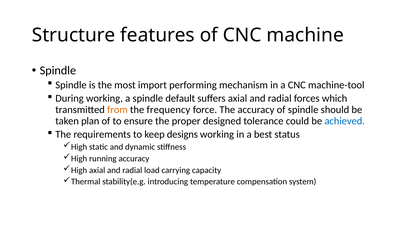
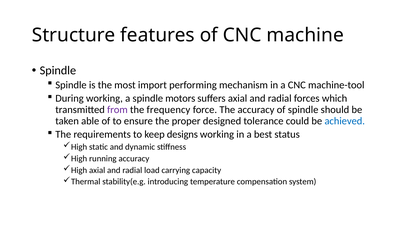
default: default -> motors (180, 99)
from colour: orange -> purple (117, 110)
plan: plan -> able (90, 121)
